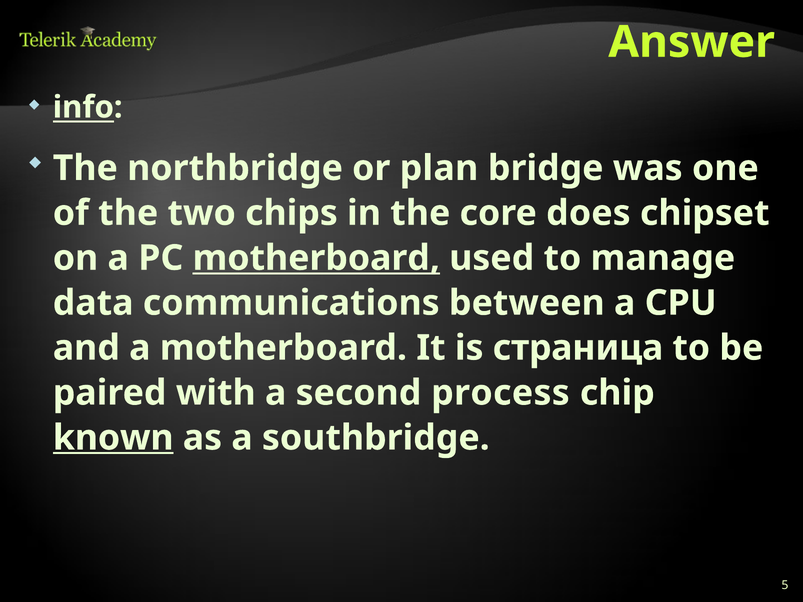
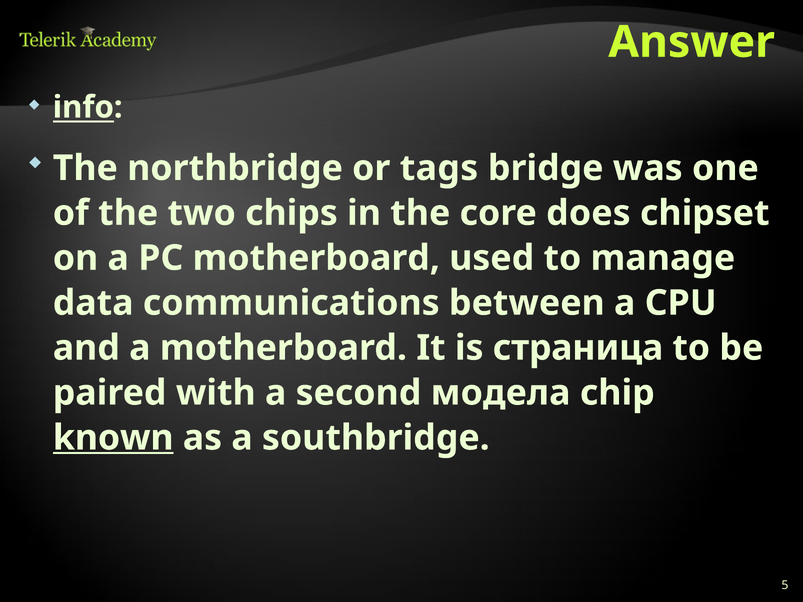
plan: plan -> tags (439, 168)
motherboard underline: present -> none (316, 258)
process: process -> модела (501, 393)
